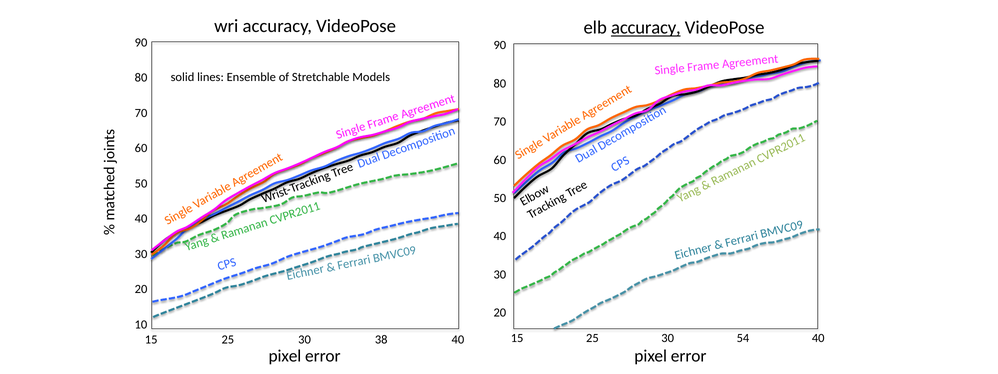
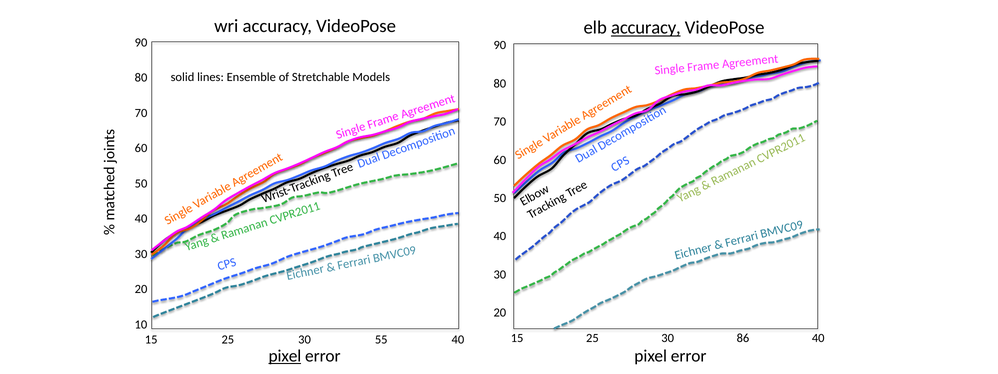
54: 54 -> 86 (743, 338)
38: 38 -> 55 (381, 340)
pixel underline: none -> present (285, 356)
